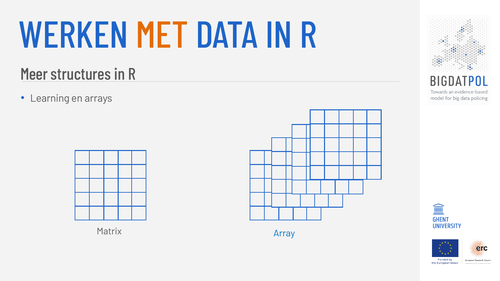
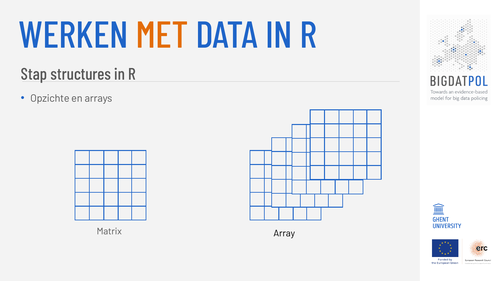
Meer: Meer -> Stap (34, 74)
Learning: Learning -> Opzichte (50, 99)
Array colour: blue -> black (284, 234)
